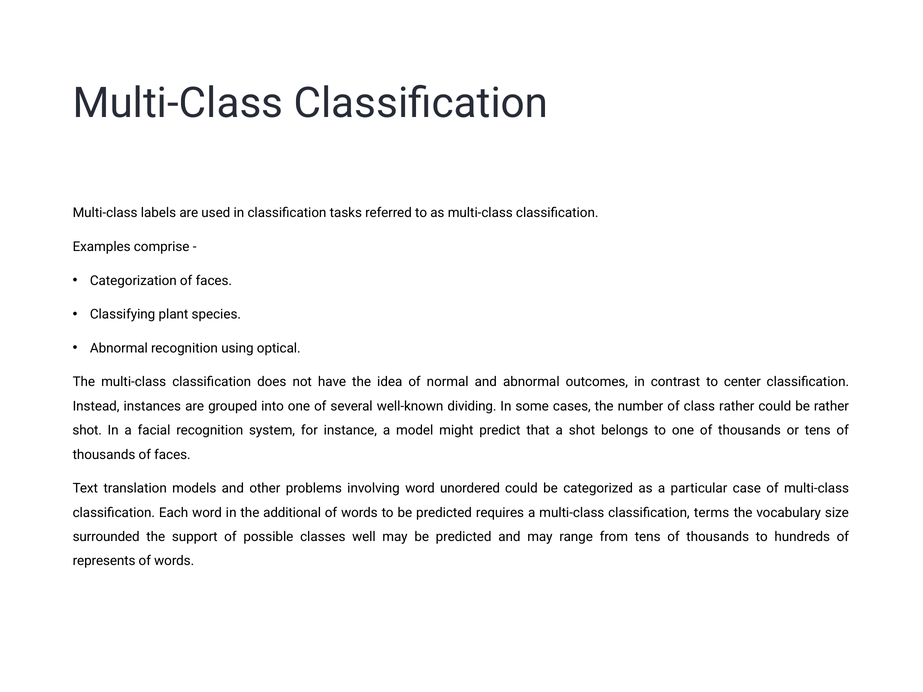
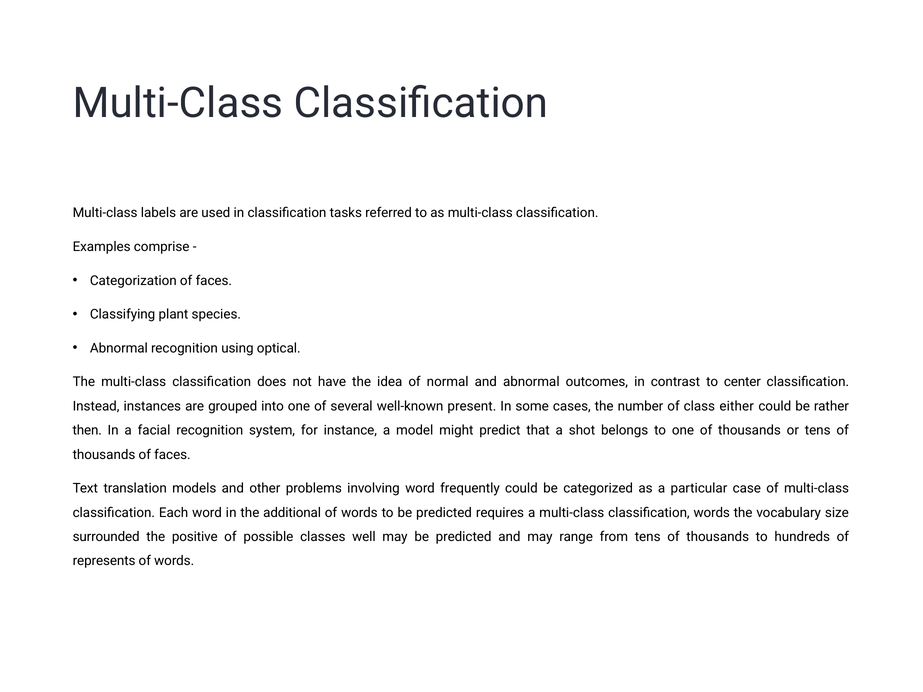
dividing: dividing -> present (472, 406)
class rather: rather -> either (737, 406)
shot: shot -> then (87, 431)
unordered: unordered -> frequently (470, 489)
classification terms: terms -> words (712, 513)
support: support -> positive (195, 537)
